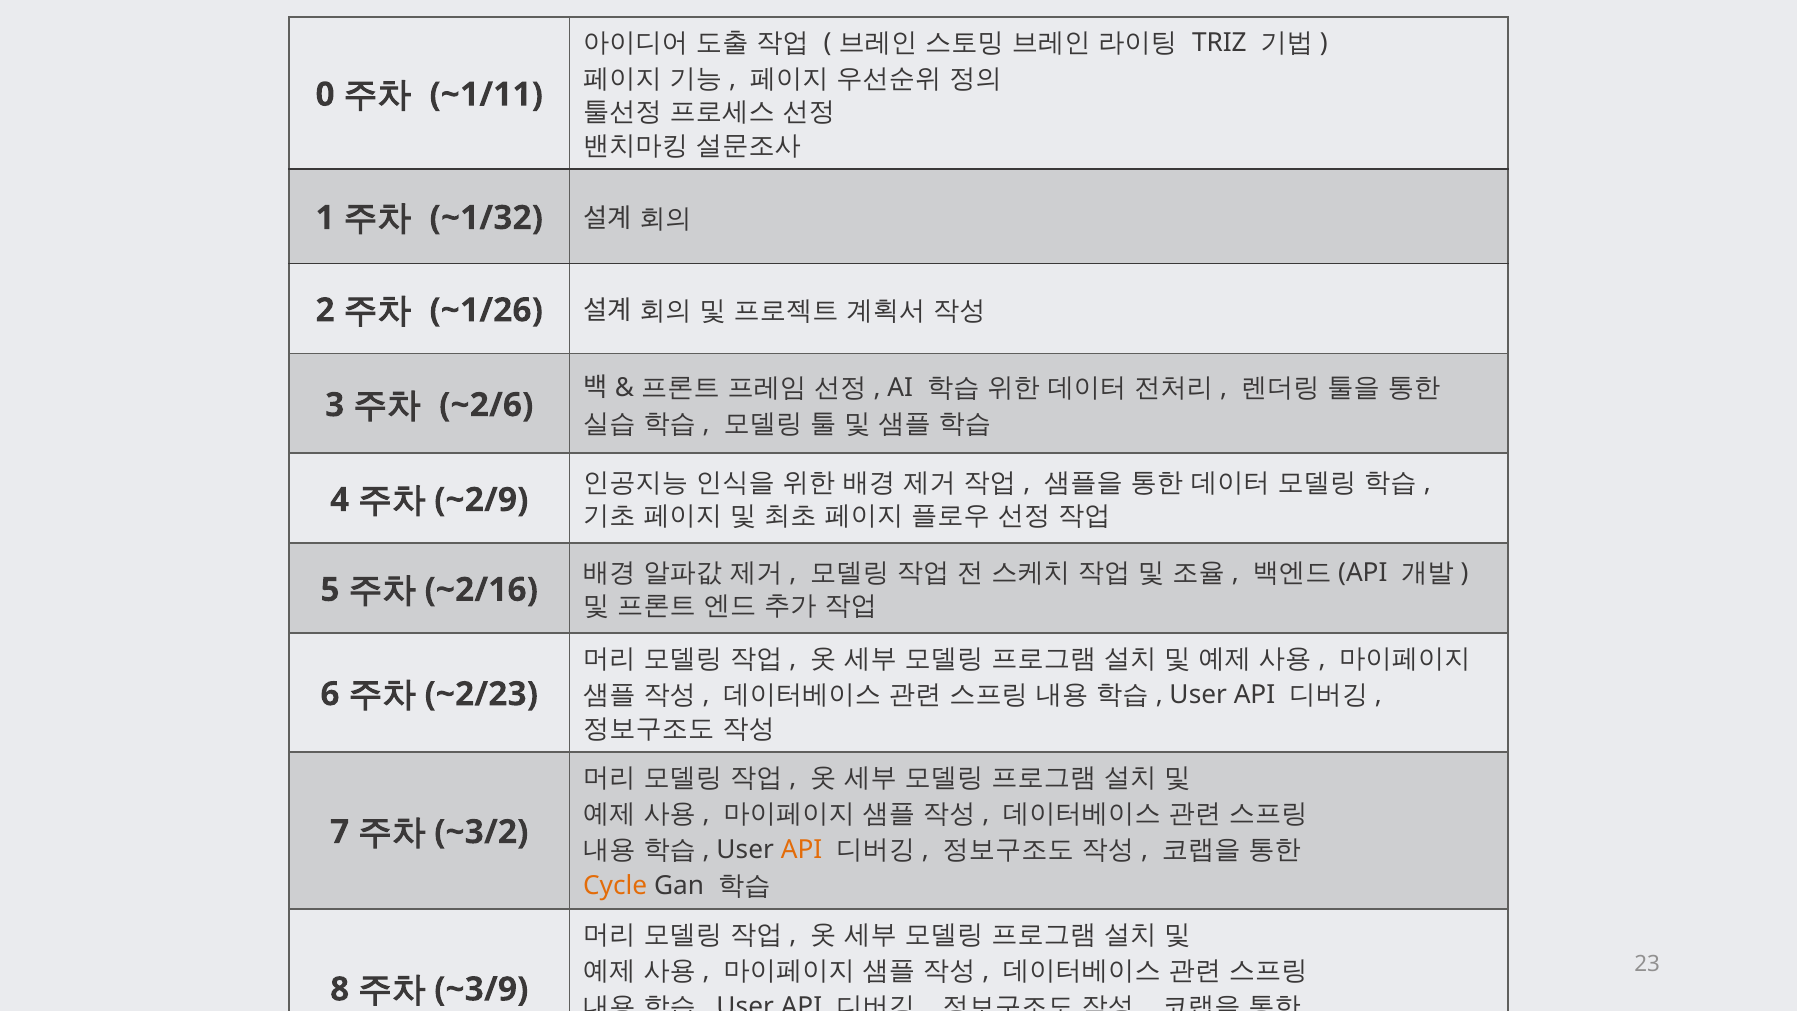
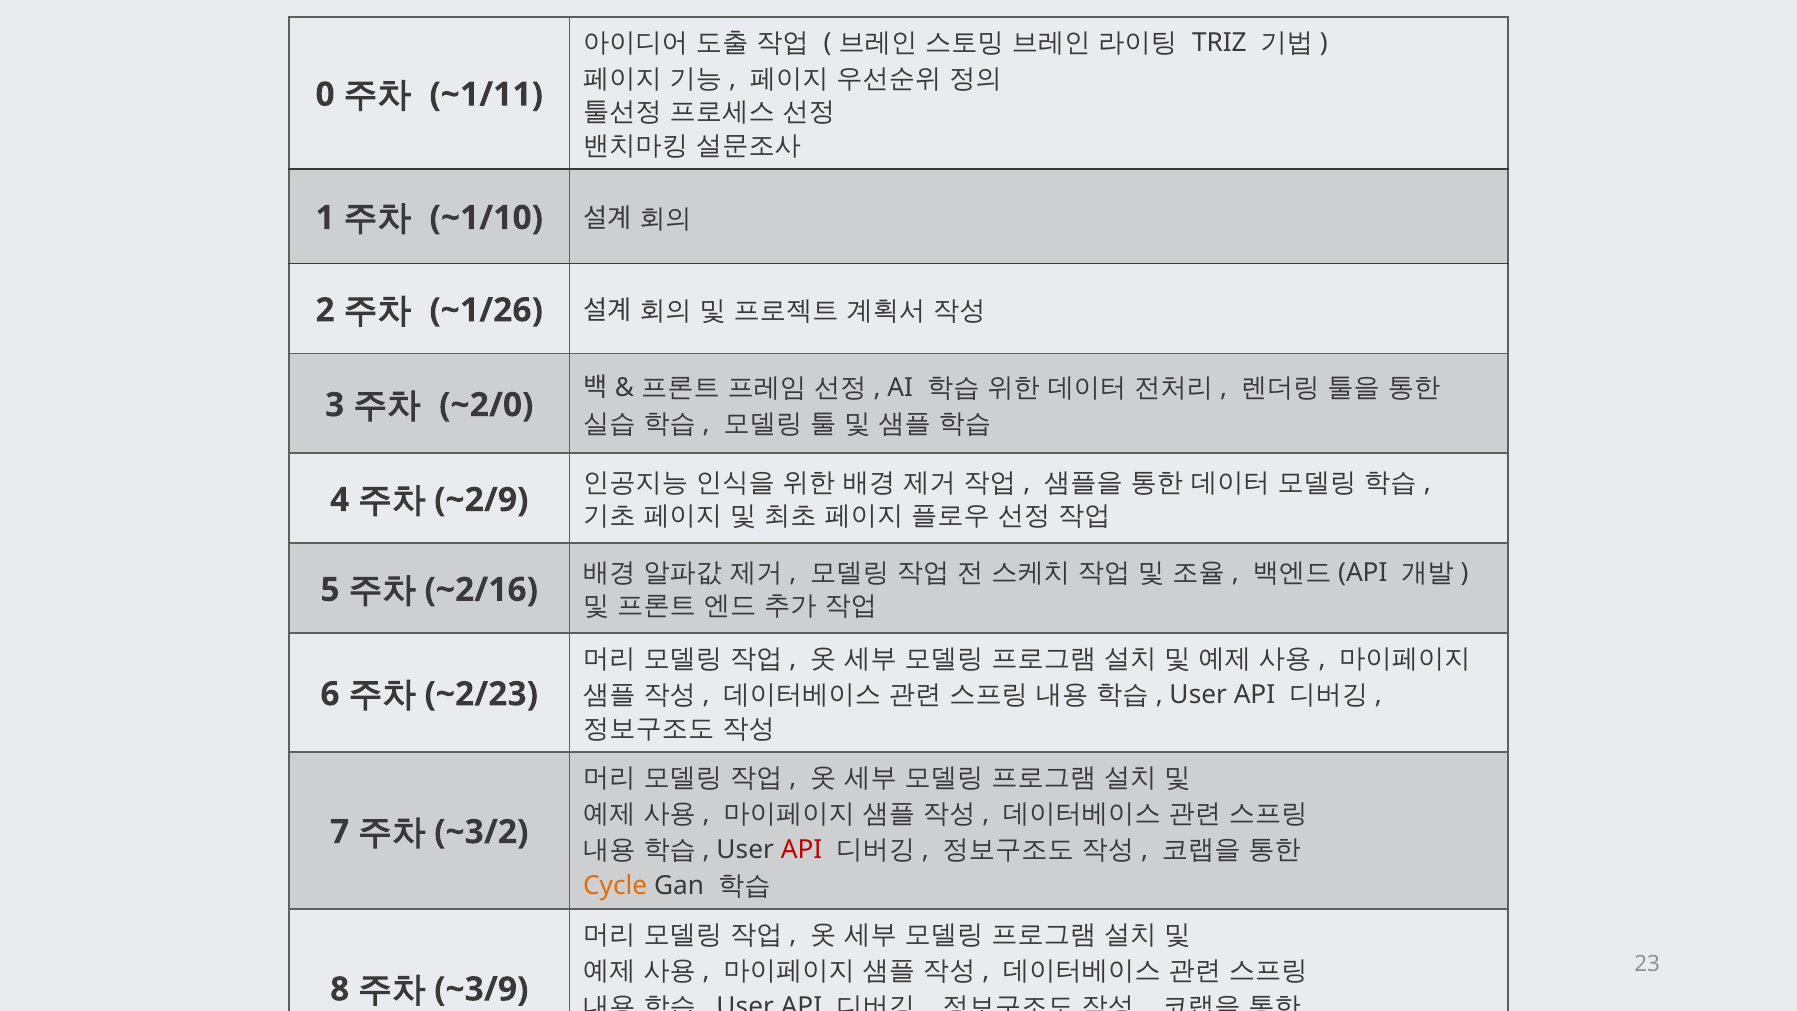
~1/32: ~1/32 -> ~1/10 (486, 218)
~2/6: ~2/6 -> ~2/0 (486, 405)
API colour: orange -> red (802, 850)
